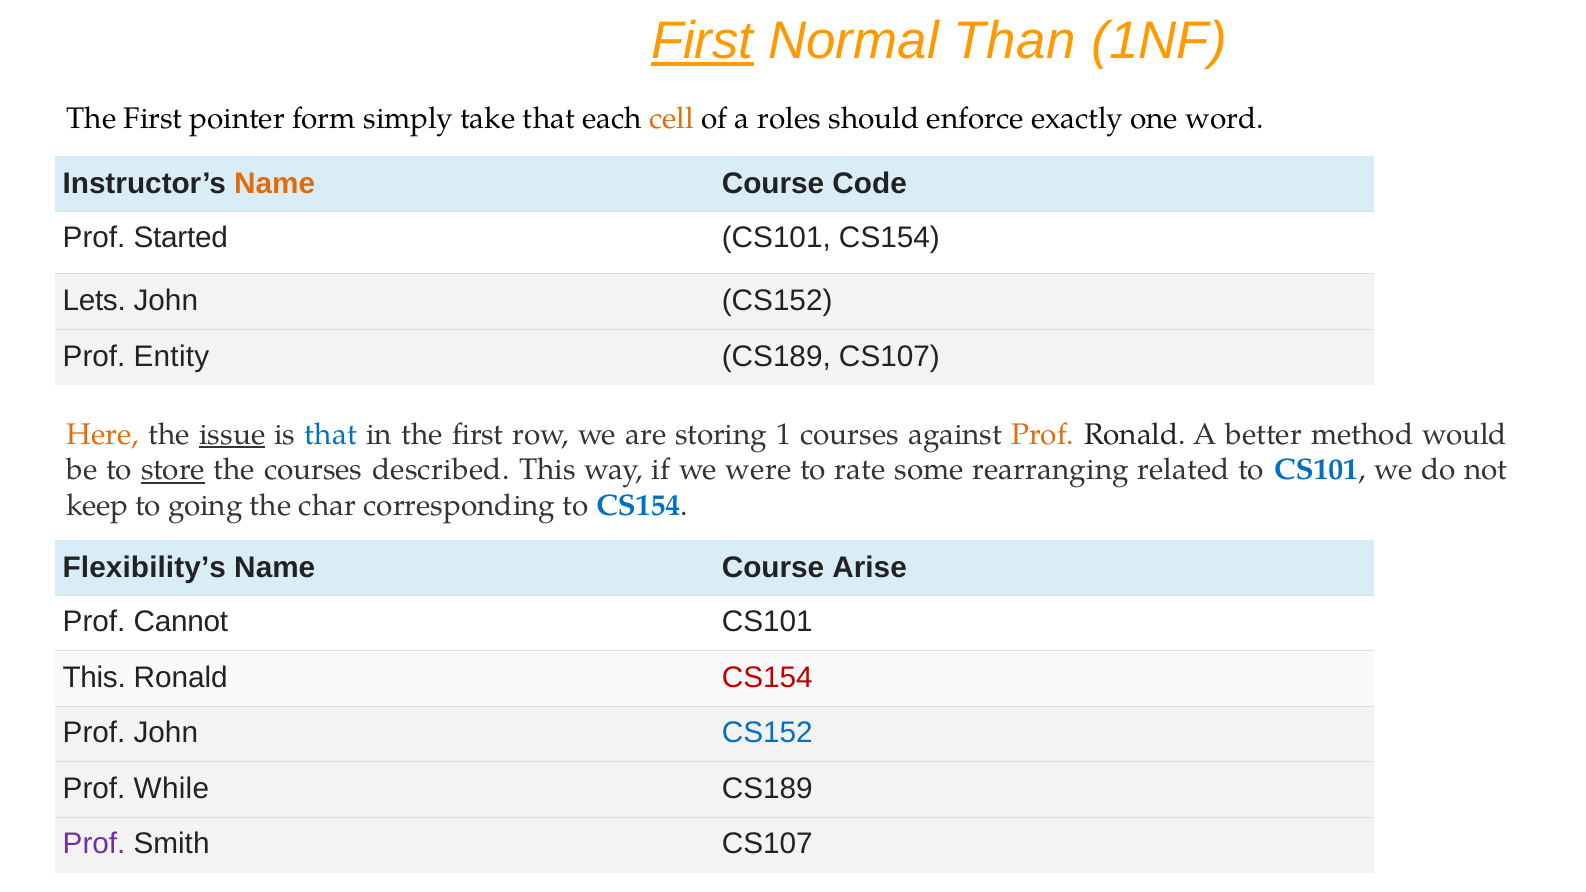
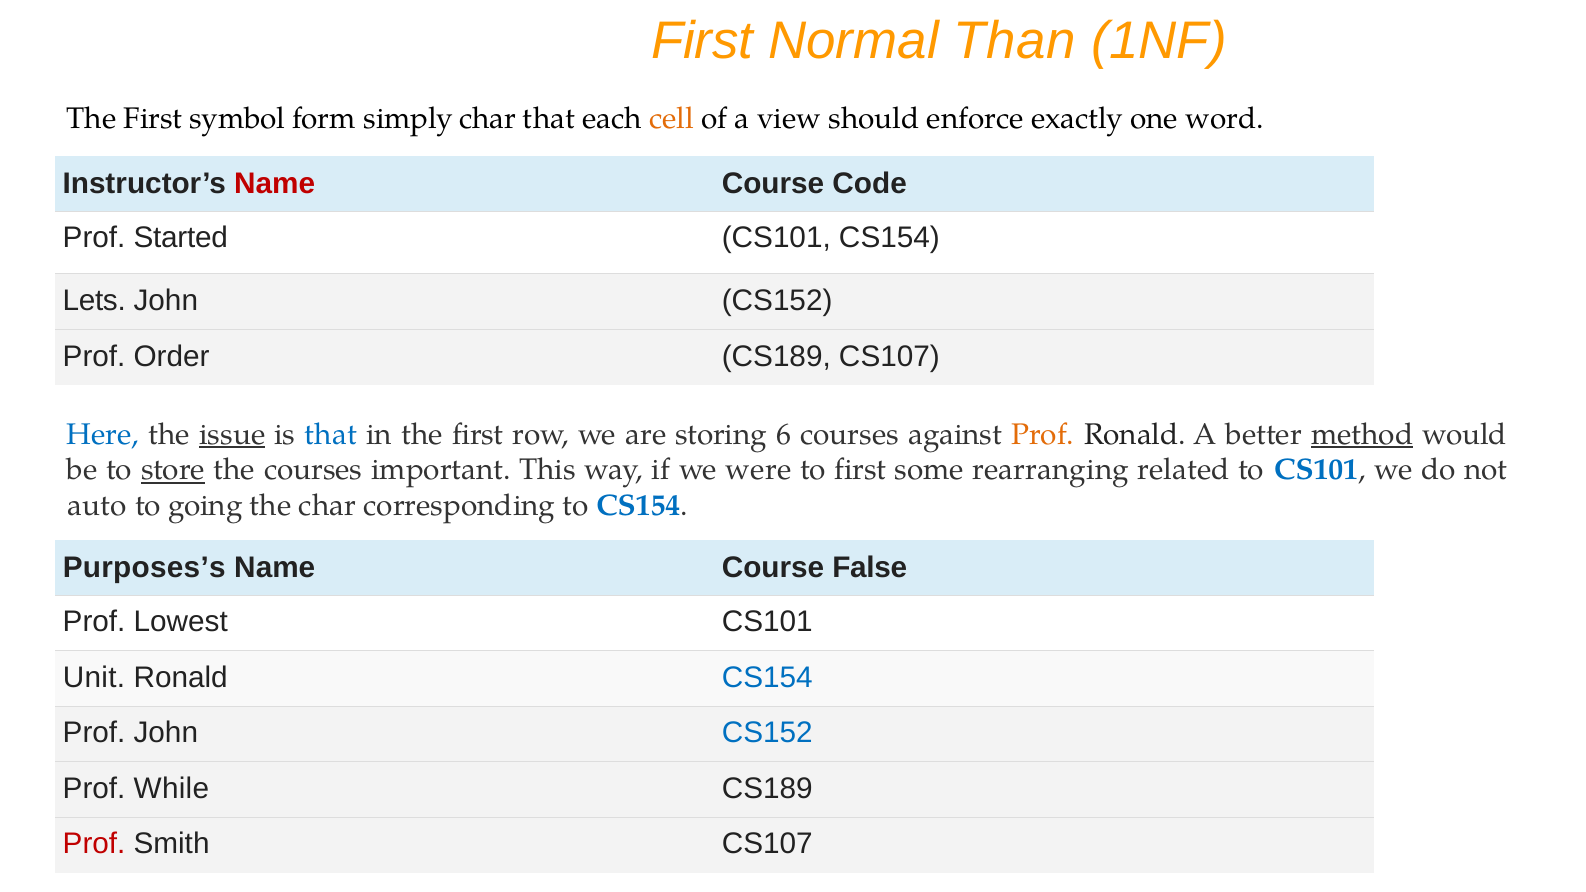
First underline: present -> none (702, 41)
pointer: pointer -> symbol (237, 119)
simply take: take -> char (488, 119)
roles: roles -> view (789, 119)
Name colour: orange -> red (275, 184)
Entity: Entity -> Order (172, 356)
Here colour: orange -> blue (103, 434)
1: 1 -> 6 (784, 434)
method underline: none -> present (1362, 434)
described: described -> important (441, 470)
to rate: rate -> first (860, 470)
keep: keep -> auto (97, 506)
Flexibility’s: Flexibility’s -> Purposes’s (144, 568)
Arise: Arise -> False (870, 568)
Cannot: Cannot -> Lowest (181, 622)
This: This -> Unit (94, 678)
CS154 colour: red -> blue (767, 678)
Prof colour: purple -> red (94, 844)
